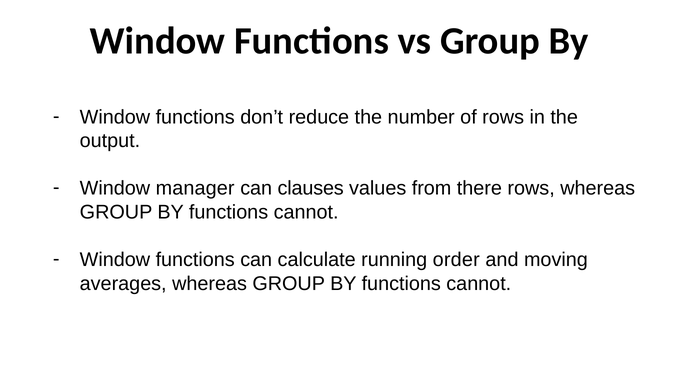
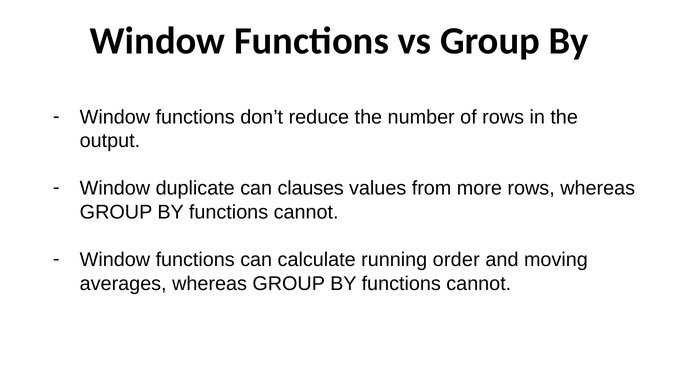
manager: manager -> duplicate (195, 188)
there: there -> more (479, 188)
